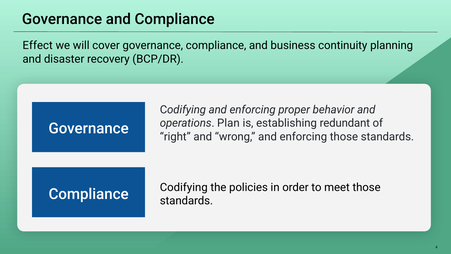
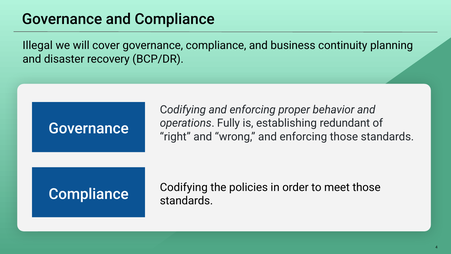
Effect: Effect -> Illegal (38, 45)
Plan: Plan -> Fully (228, 123)
